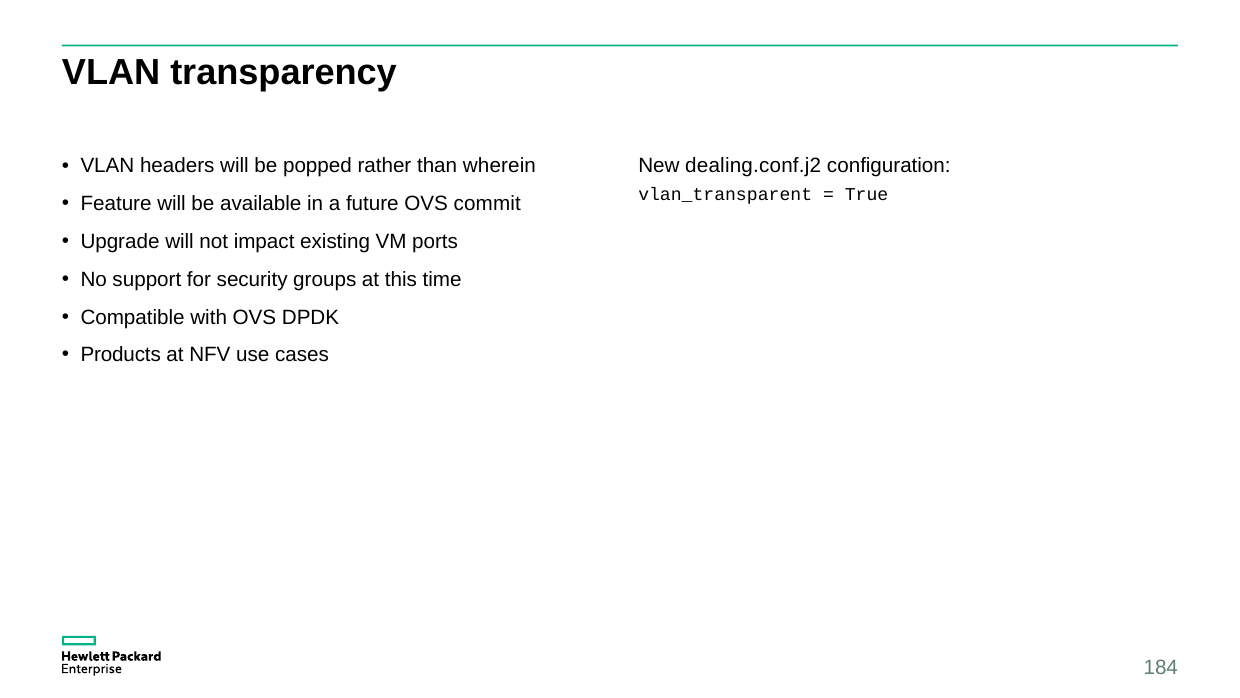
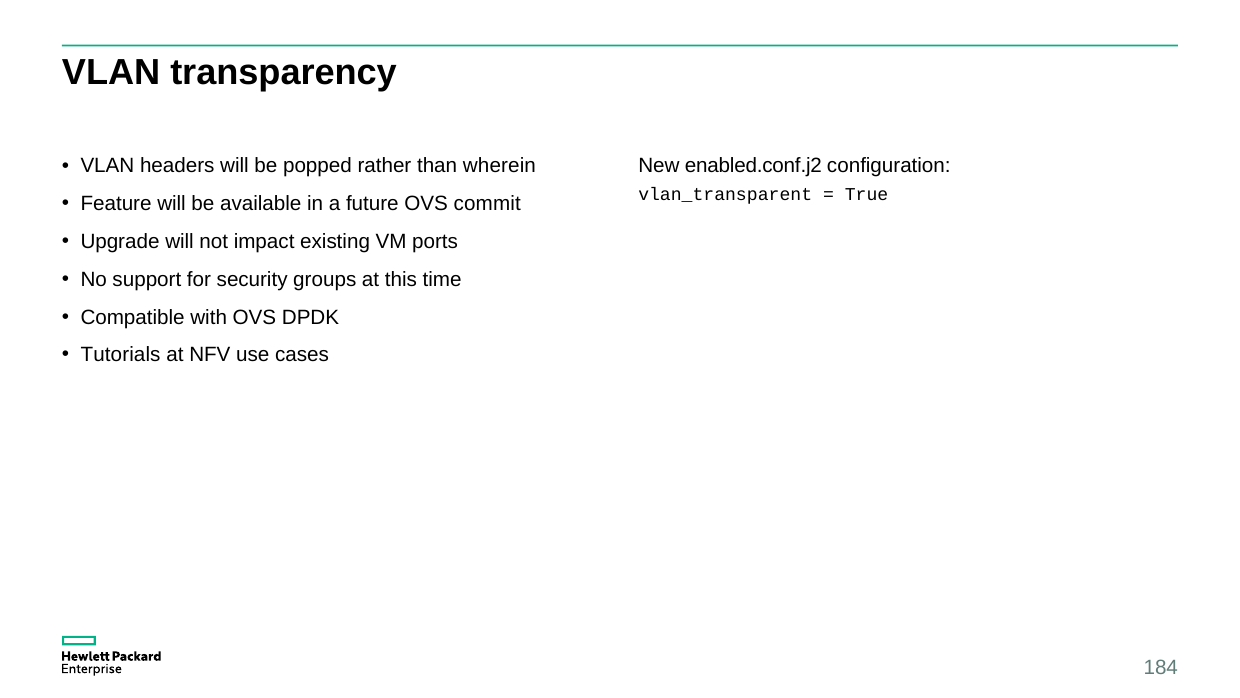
dealing.conf.j2: dealing.conf.j2 -> enabled.conf.j2 (753, 166)
Products: Products -> Tutorials (121, 355)
